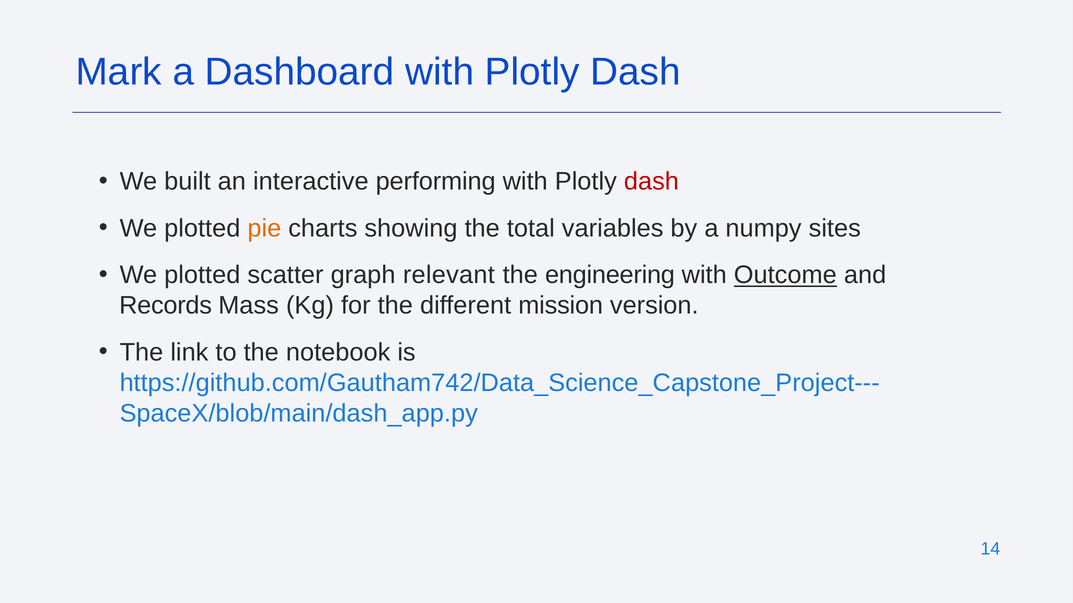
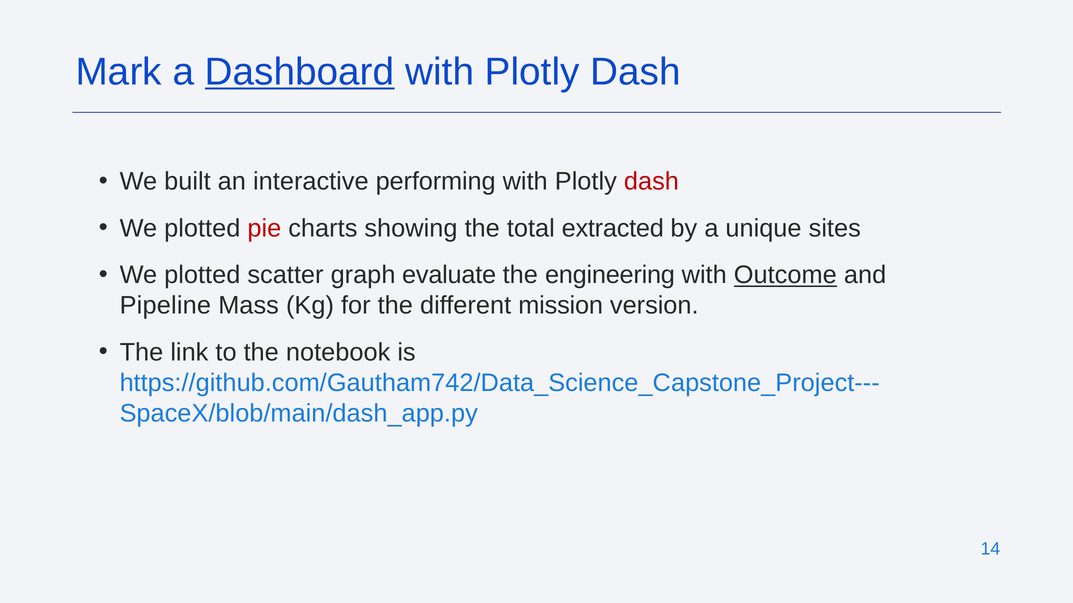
Dashboard underline: none -> present (300, 72)
pie colour: orange -> red (264, 229)
variables: variables -> extracted (613, 229)
numpy: numpy -> unique (764, 229)
relevant: relevant -> evaluate (449, 275)
Records: Records -> Pipeline (165, 306)
